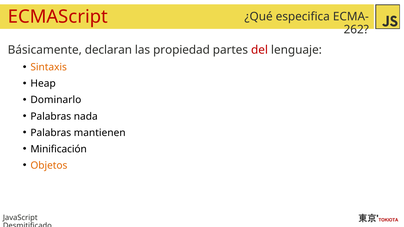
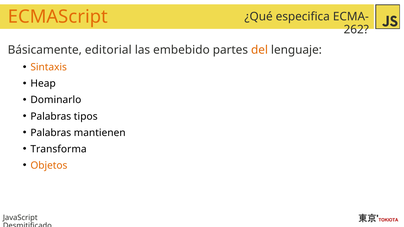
ECMAScript colour: red -> orange (58, 17)
declaran: declaran -> editorial (108, 50)
propiedad: propiedad -> embebido (181, 50)
del colour: red -> orange (260, 50)
nada: nada -> tipos (86, 116)
Minificación: Minificación -> Transforma (59, 149)
